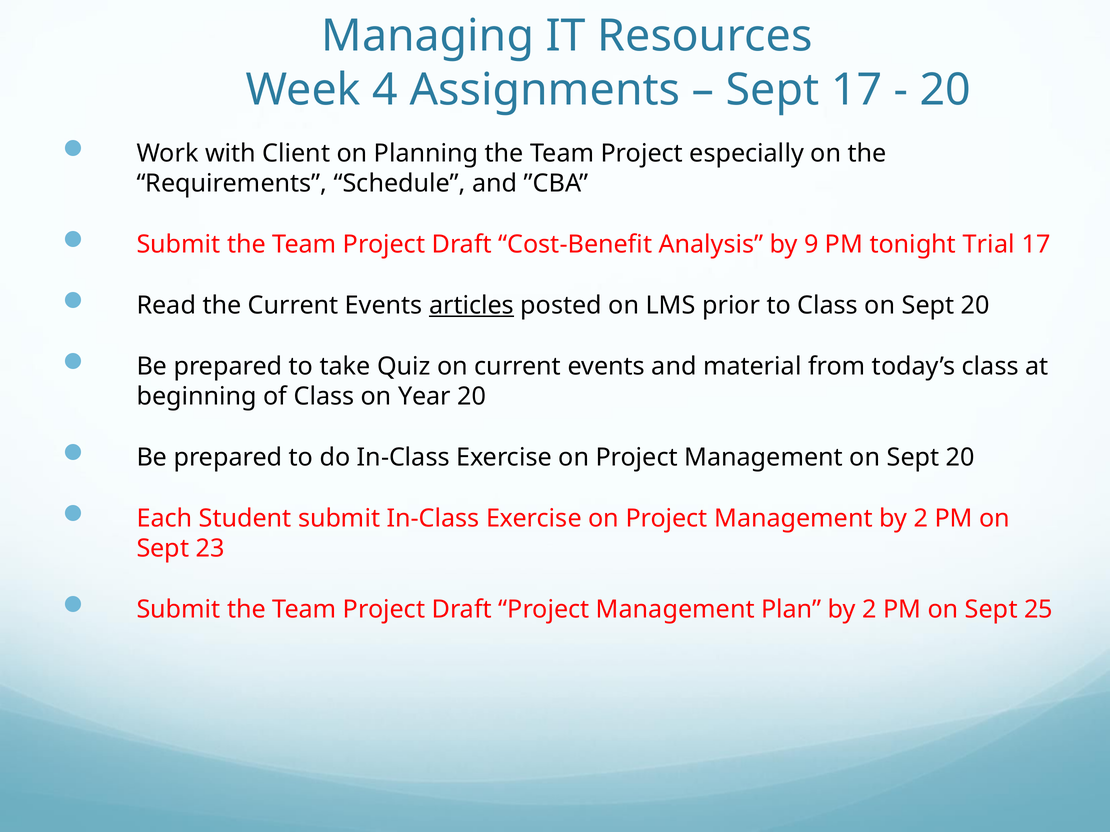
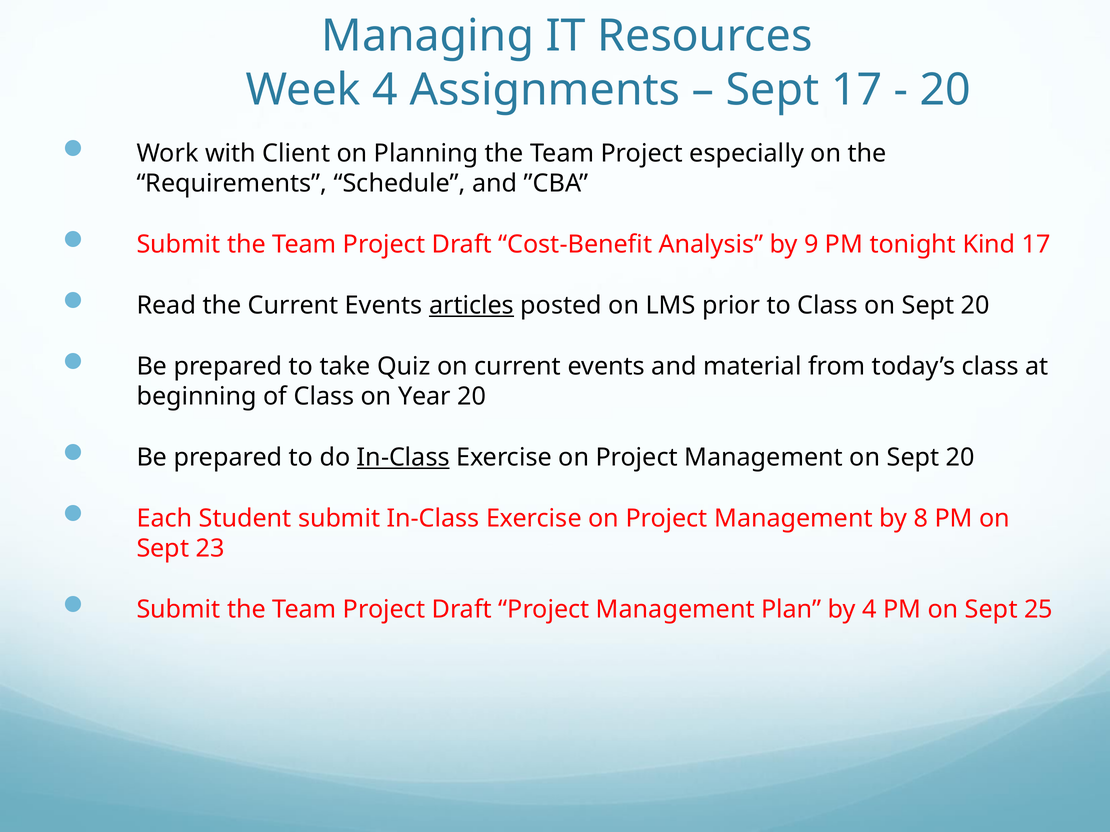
Trial: Trial -> Kind (989, 245)
In-Class underline: none -> present (403, 458)
Management by 2: 2 -> 8 (921, 519)
Plan by 2: 2 -> 4 (869, 610)
